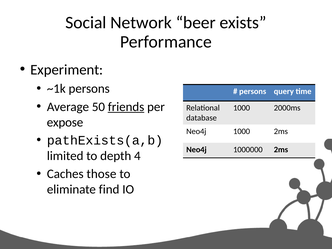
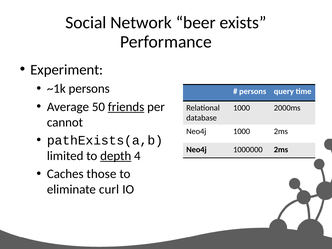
expose: expose -> cannot (65, 122)
depth underline: none -> present (116, 156)
find: find -> curl (109, 189)
